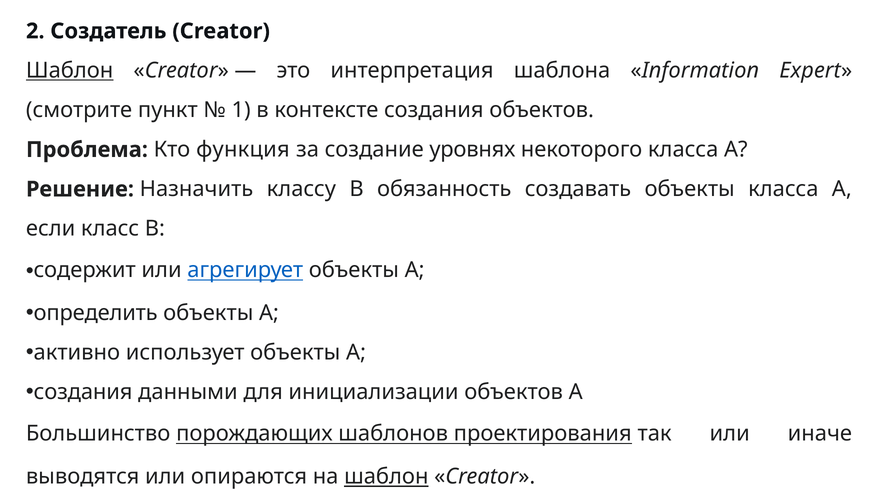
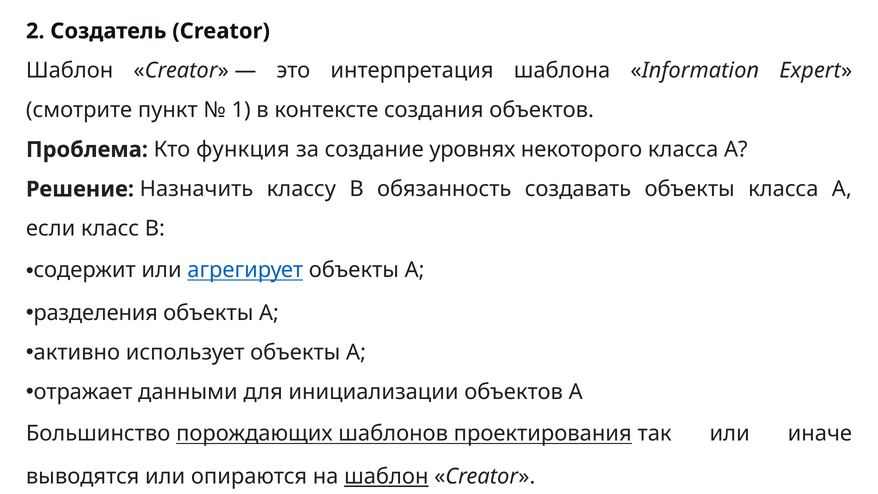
Шаблон underline: present -> none (70, 71)
определить: определить -> разделения (96, 313)
создания: создания -> отражает (83, 392)
